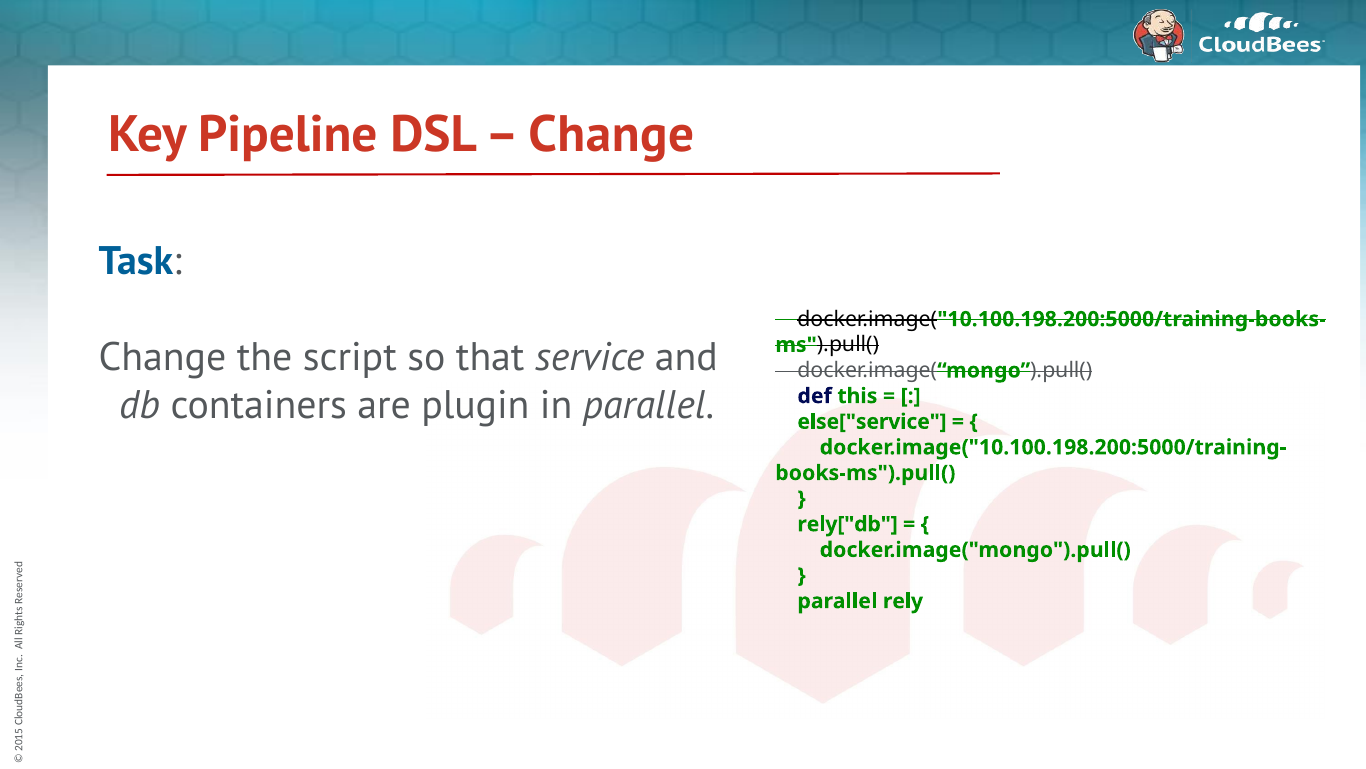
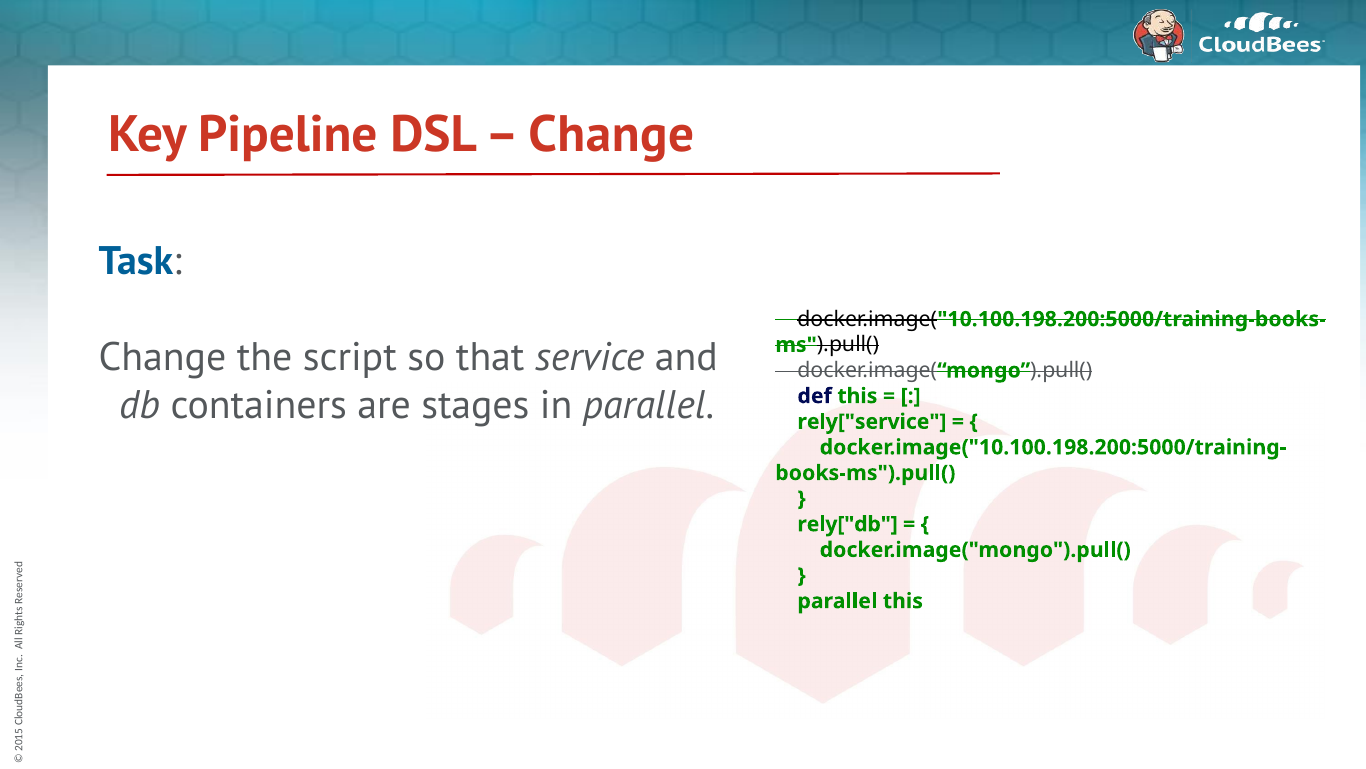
plugin: plugin -> stages (475, 405)
else["service: else["service -> rely["service (872, 421)
parallel rely: rely -> this (903, 601)
